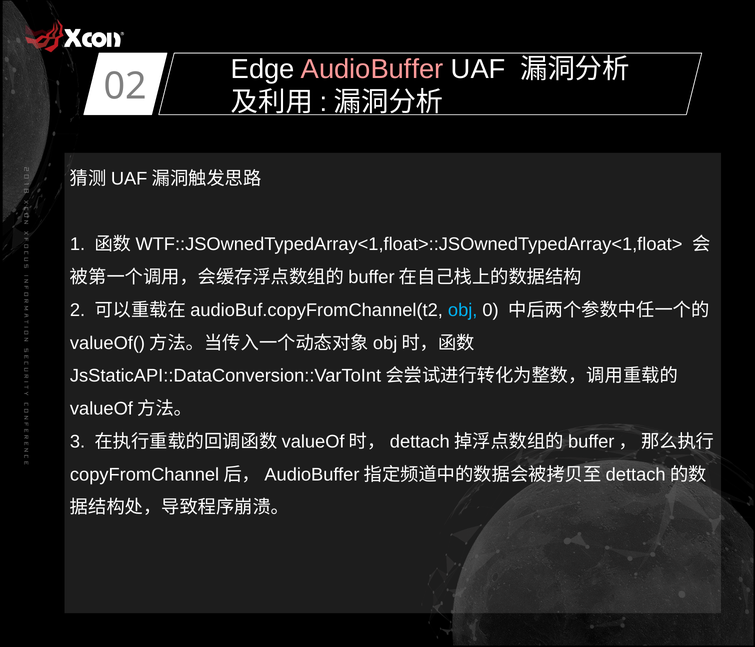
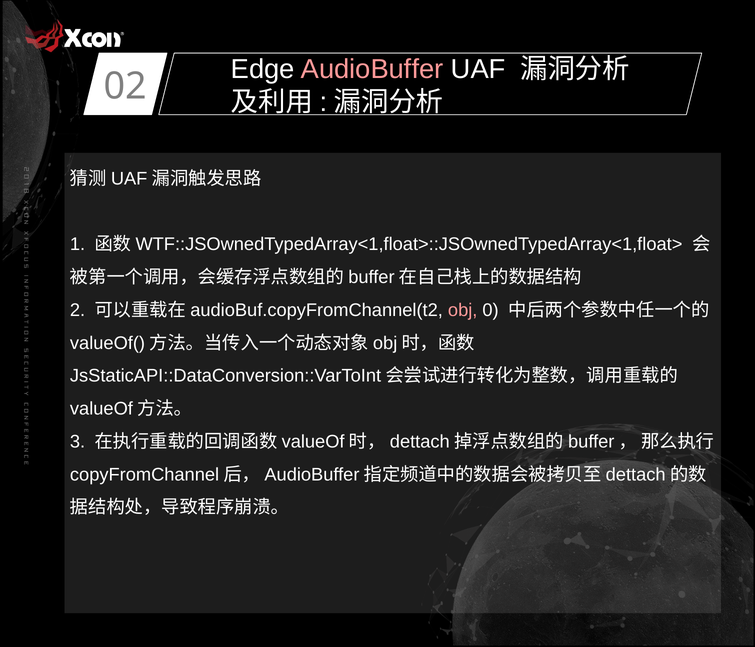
obj colour: light blue -> pink (463, 310)
